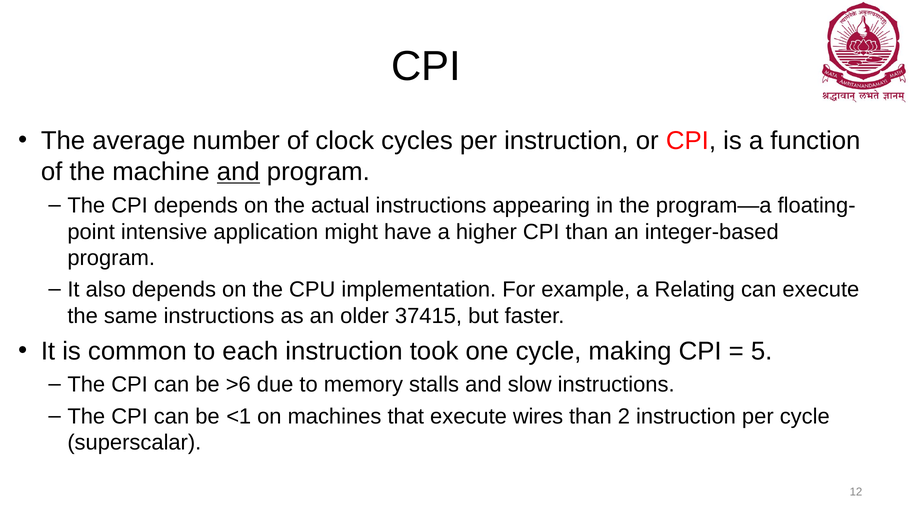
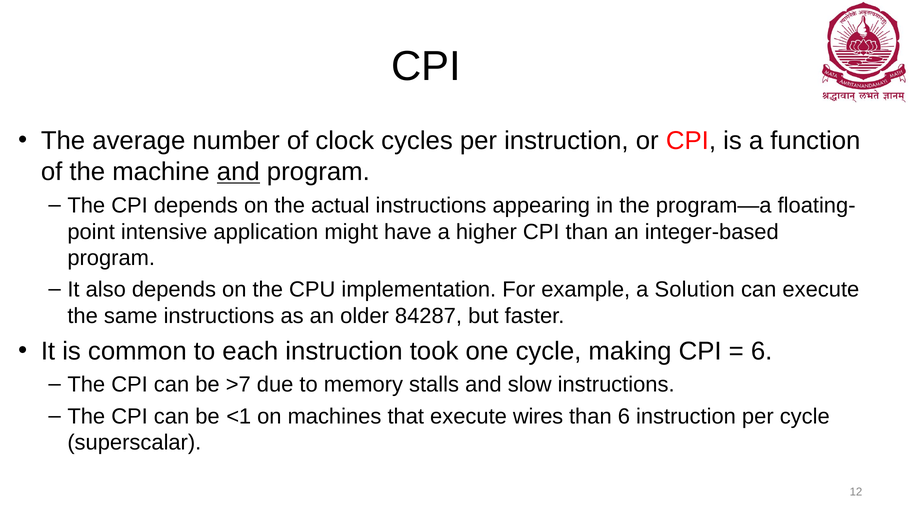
Relating: Relating -> Solution (695, 290)
37415: 37415 -> 84287 (428, 316)
5: 5 -> 6 (762, 351)
>6: >6 -> >7 (238, 385)
than 2: 2 -> 6 (624, 416)
